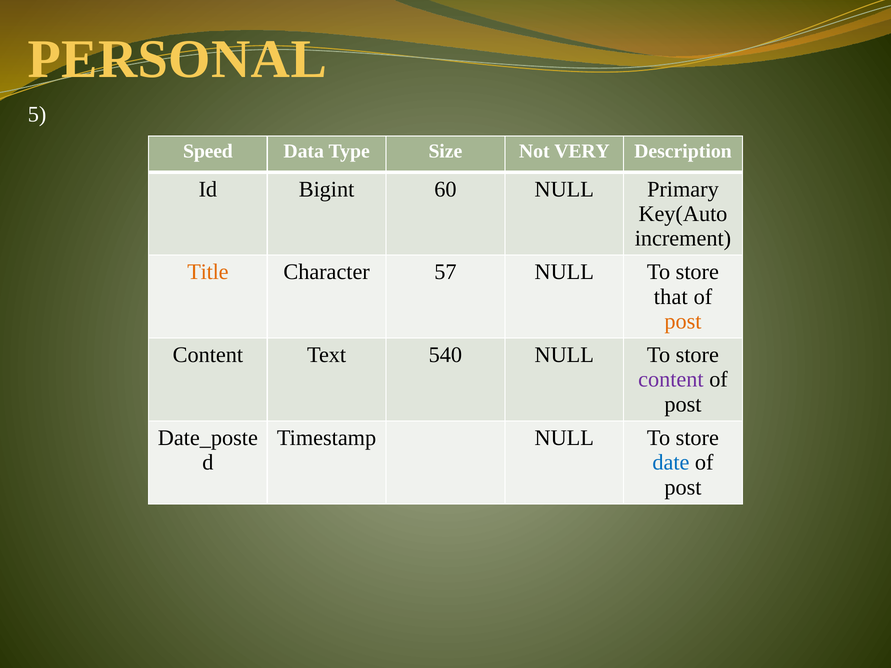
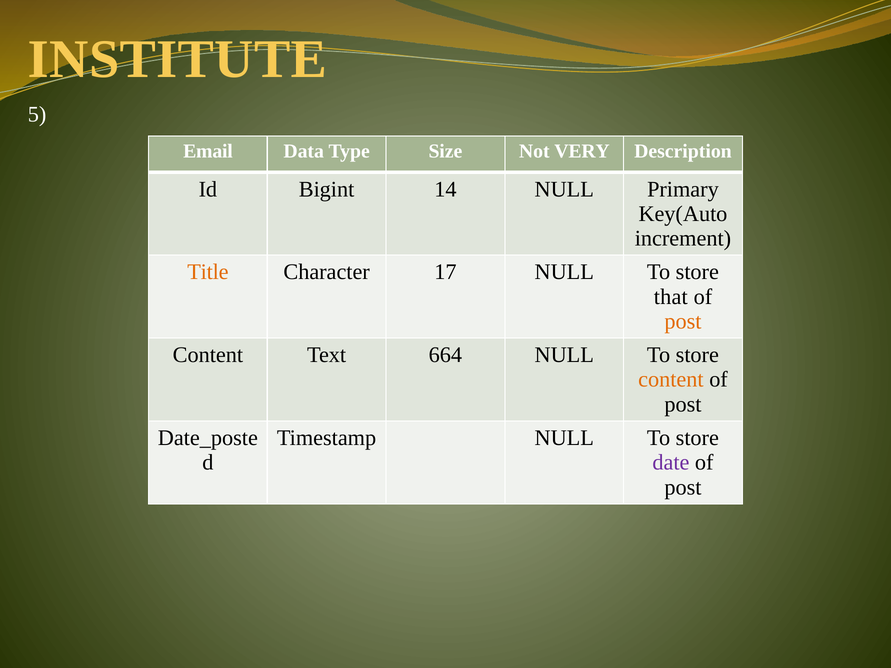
PERSONAL: PERSONAL -> INSTITUTE (177, 59)
Speed: Speed -> Email (208, 151)
60: 60 -> 14 (445, 189)
57: 57 -> 17 (445, 272)
540: 540 -> 664 (445, 355)
content colour: purple -> orange (671, 380)
date colour: blue -> purple (671, 463)
